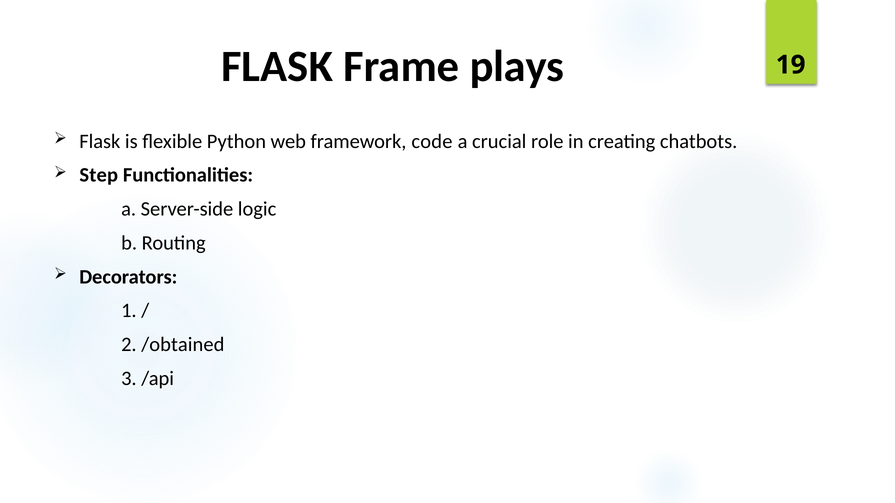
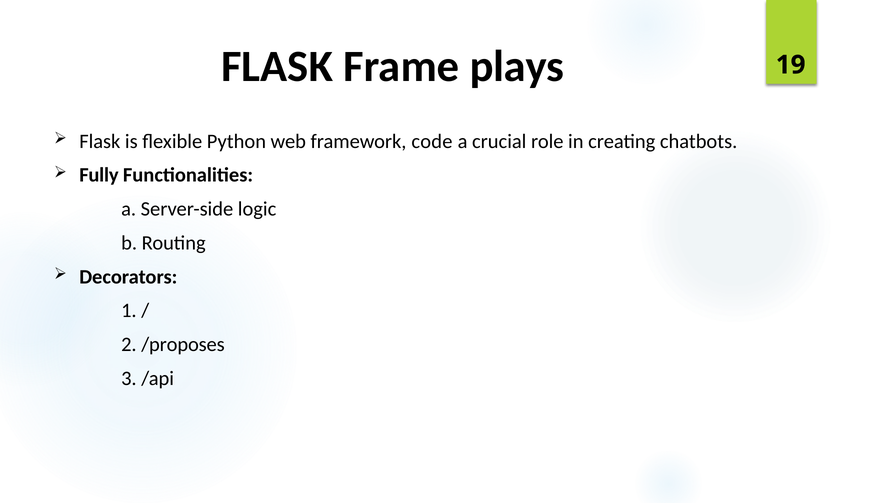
Step: Step -> Fully (99, 175)
/obtained: /obtained -> /proposes (183, 345)
